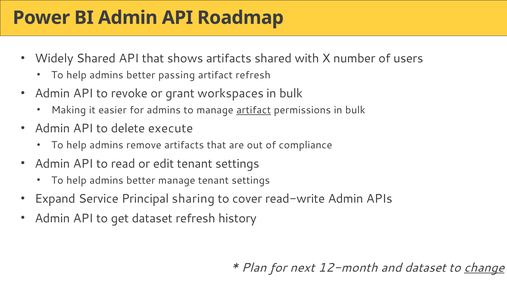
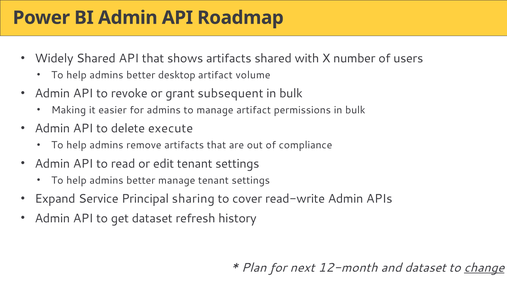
passing: passing -> desktop (177, 75)
artifact refresh: refresh -> volume (253, 75)
workspaces: workspaces -> subsequent (230, 93)
artifact underline: present -> none (254, 110)
